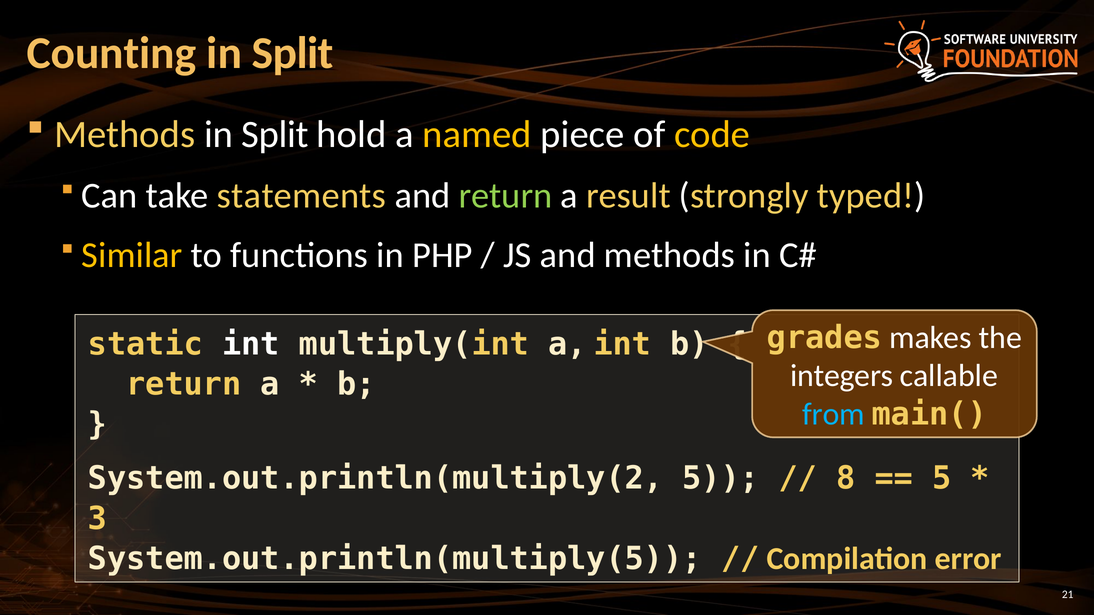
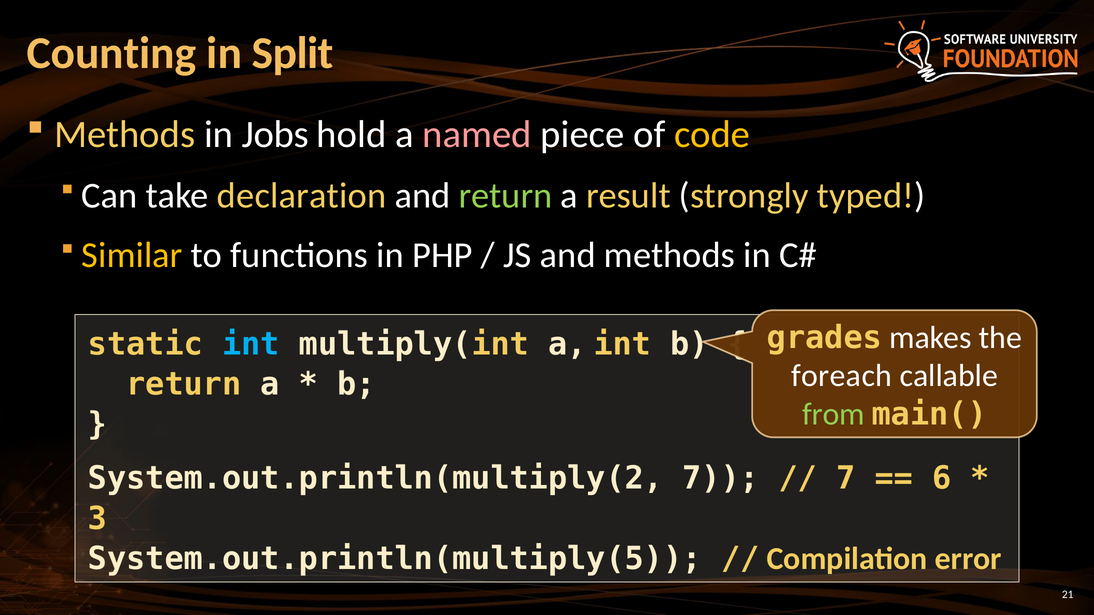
Methods in Split: Split -> Jobs (275, 135)
named colour: yellow -> pink (477, 135)
statements: statements -> declaration (302, 196)
int colour: white -> light blue (251, 344)
integers: integers -> foreach (842, 376)
from colour: light blue -> light green (833, 415)
System.out.println(multiply(2 5: 5 -> 7 (721, 479)
8: 8 -> 7 (846, 479)
5: 5 -> 6 (942, 479)
